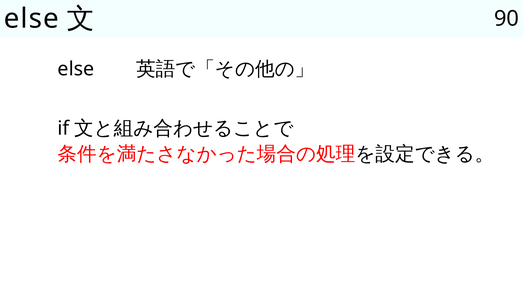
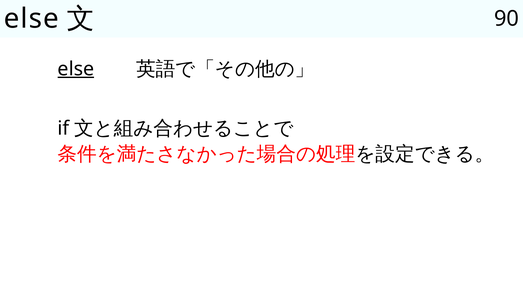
else underline: none -> present (76, 69)
